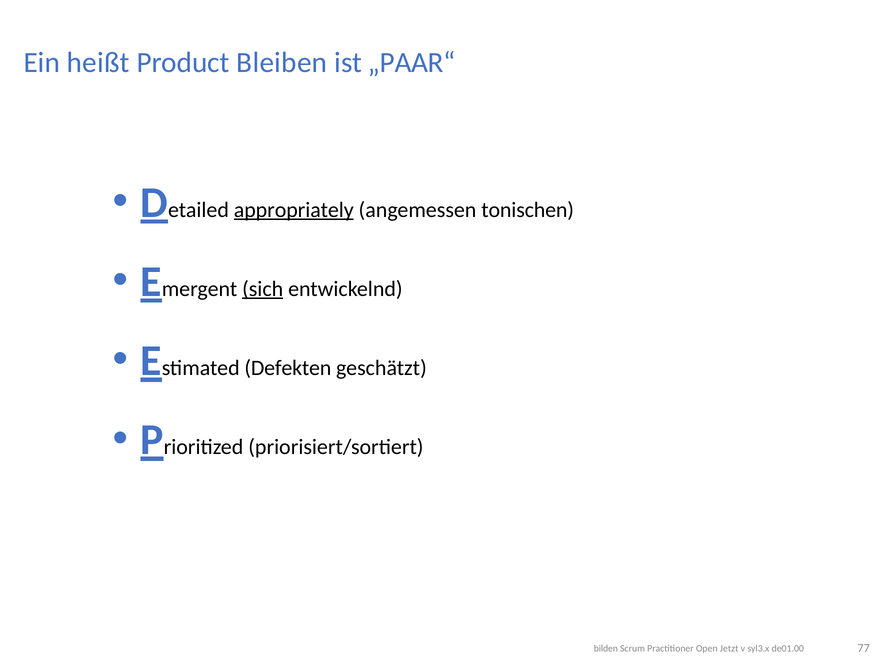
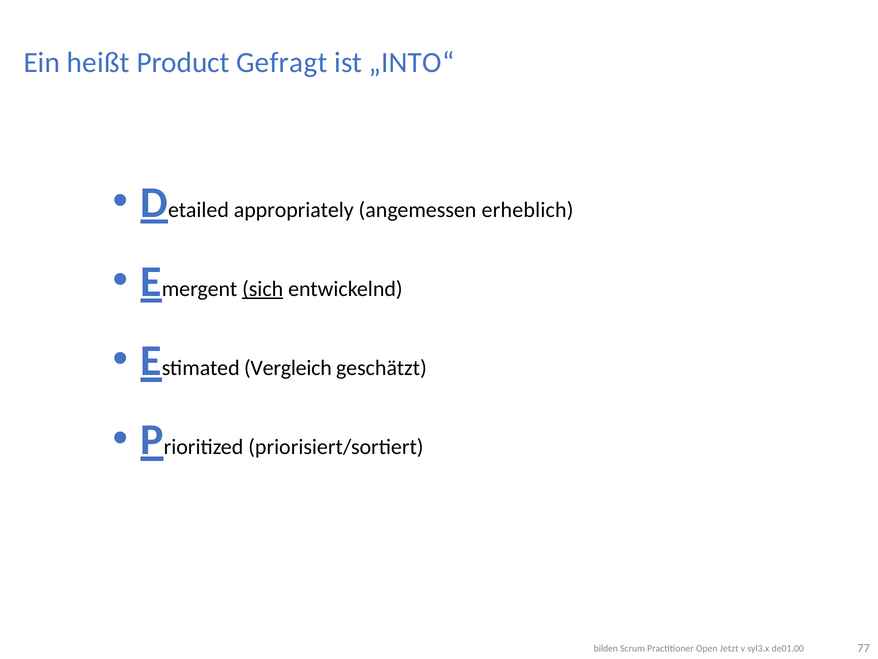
Bleiben: Bleiben -> Gefragt (282, 62)
„PAAR“: „PAAR“ -> „INTO“ (411, 62)
appropriately underline: present -> none (294, 210)
tonischen: tonischen -> erheblich (528, 210)
Defekten: Defekten -> Vergleich (288, 368)
